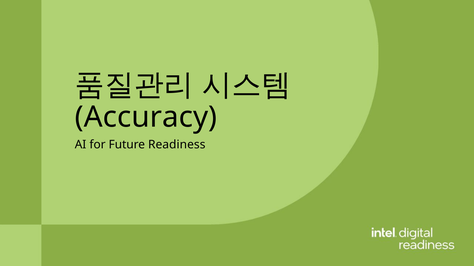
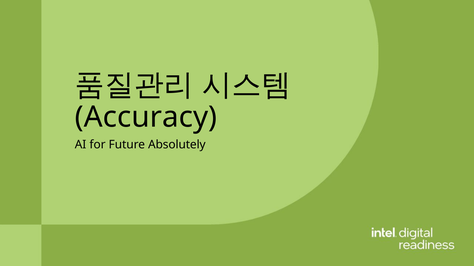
Readiness: Readiness -> Absolutely (177, 145)
